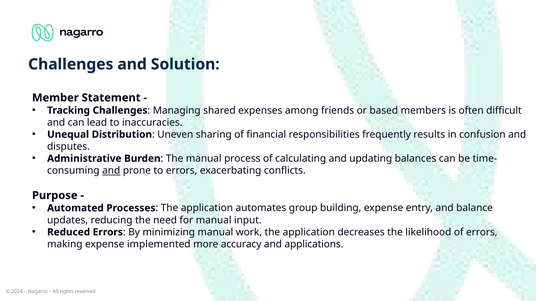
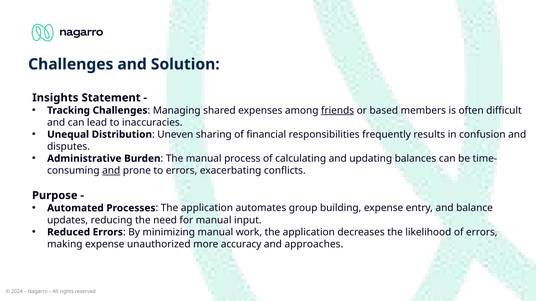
Member: Member -> Insights (55, 98)
friends underline: none -> present (338, 111)
implemented: implemented -> unauthorized (159, 245)
applications: applications -> approaches (314, 245)
